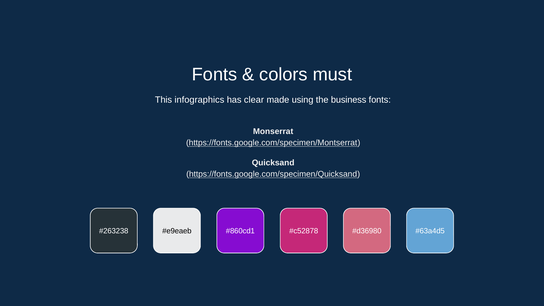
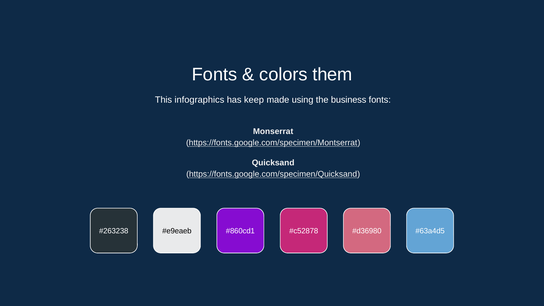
must: must -> them (332, 74)
clear: clear -> keep (254, 100)
